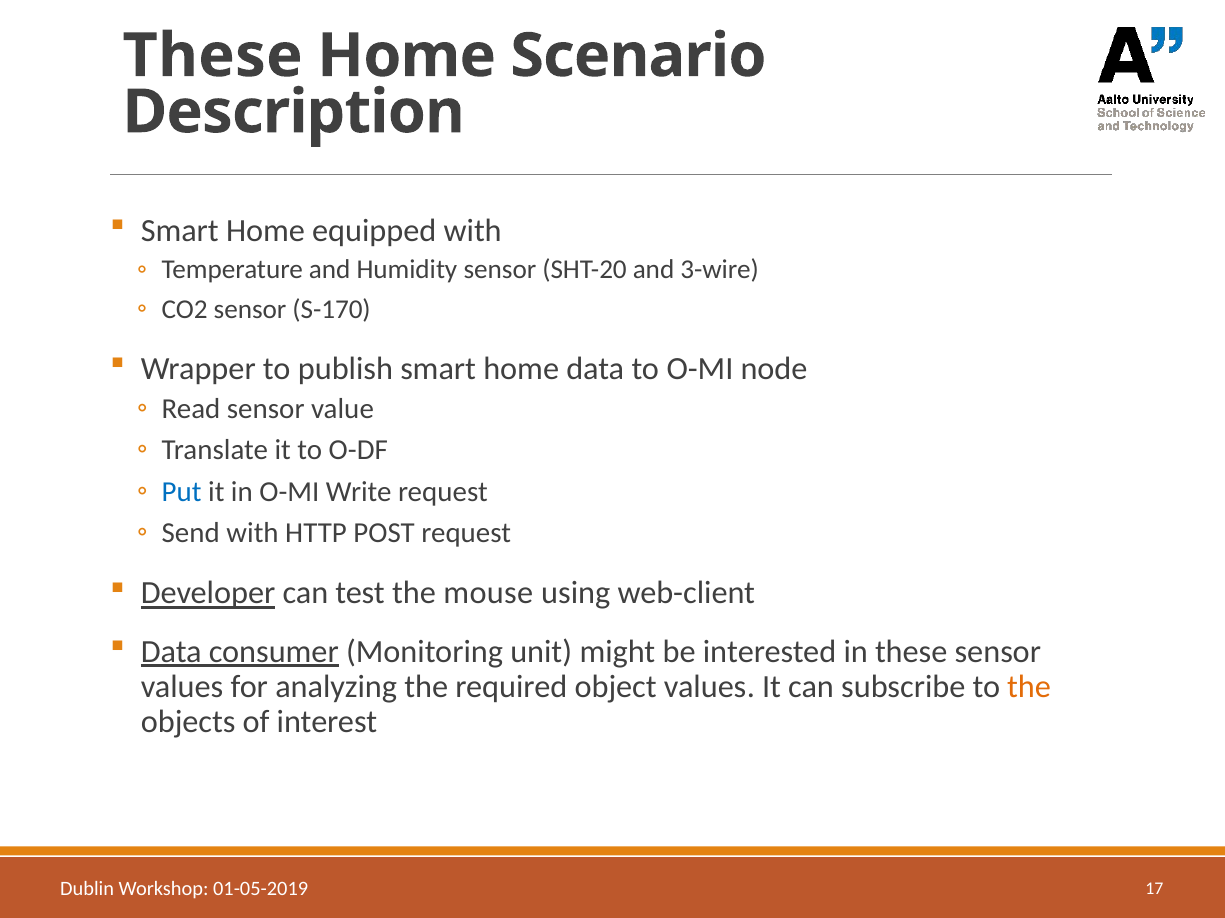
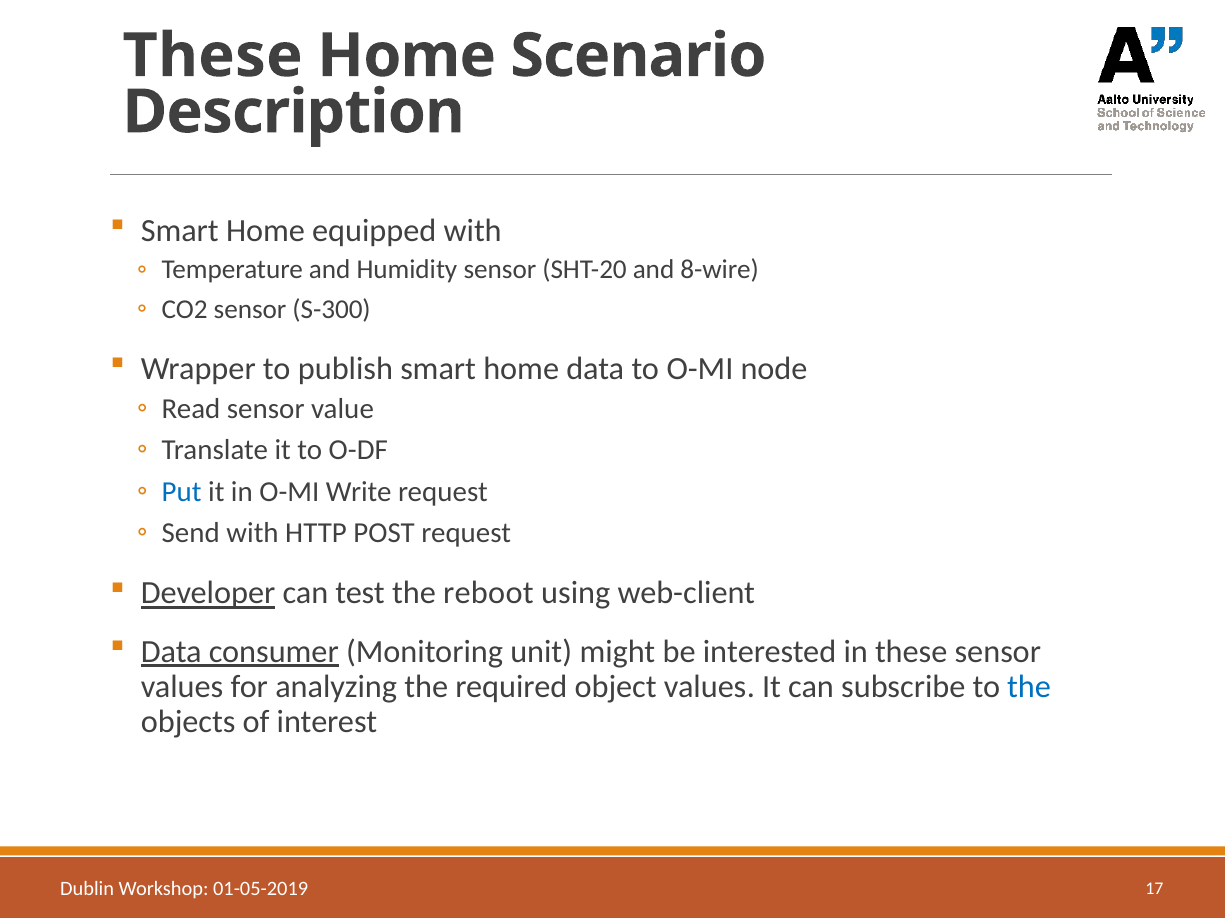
3-wire: 3-wire -> 8-wire (720, 270)
S-170: S-170 -> S-300 (332, 310)
mouse: mouse -> reboot (488, 594)
the colour: orange -> blue (1029, 687)
